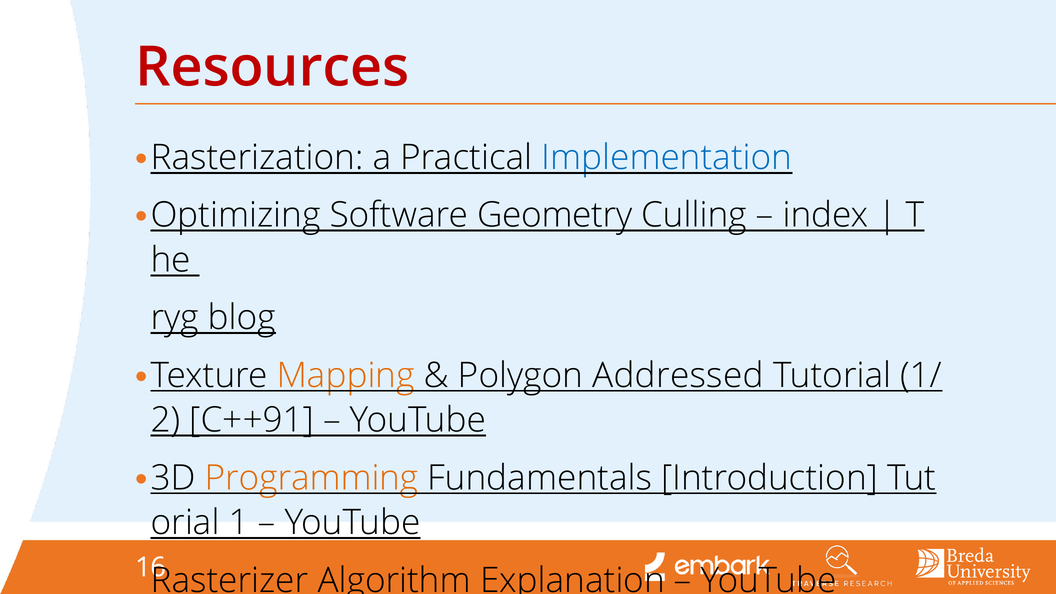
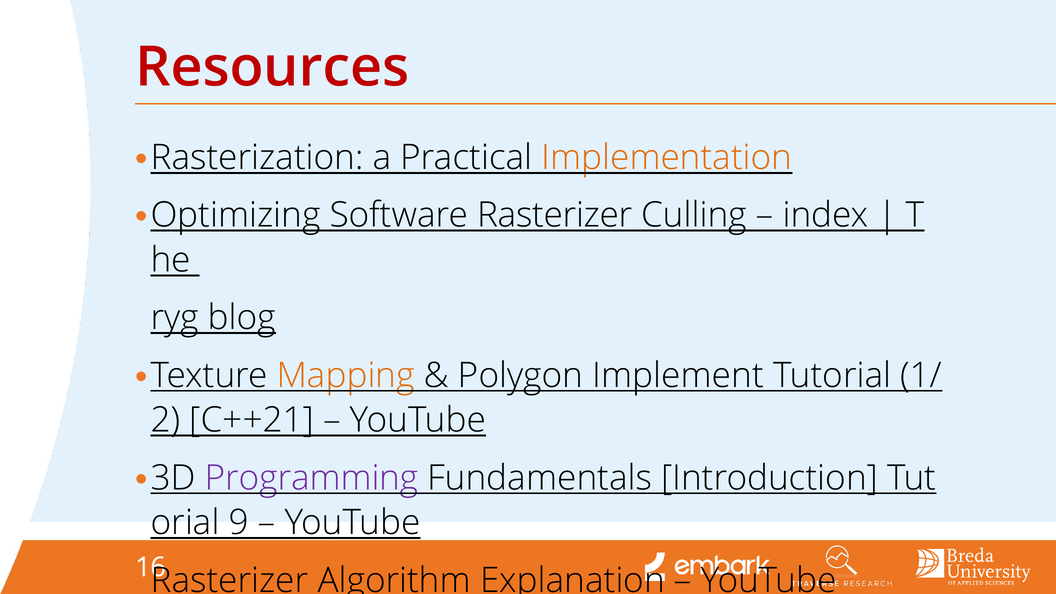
Implementation colour: blue -> orange (667, 158)
Software Geometry: Geometry -> Rasterizer (555, 215)
Addressed: Addressed -> Implement (678, 375)
C++91: C++91 -> C++21 (252, 420)
Programming colour: orange -> purple (312, 478)
1: 1 -> 9 (239, 523)
